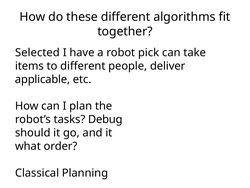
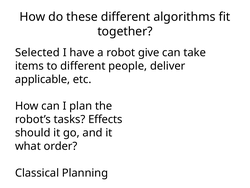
pick: pick -> give (149, 52)
Debug: Debug -> Effects (105, 119)
